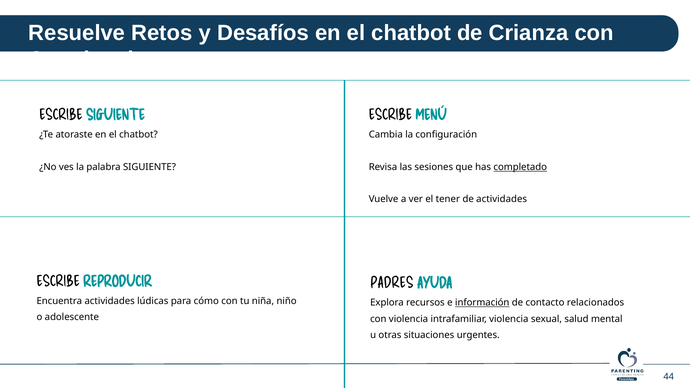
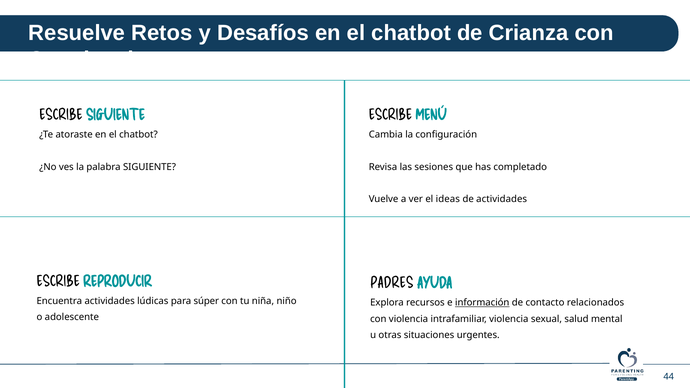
completado underline: present -> none (520, 167)
tener: tener -> ideas (448, 199)
cómo: cómo -> súper (206, 301)
